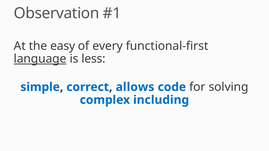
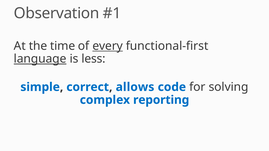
easy: easy -> time (63, 46)
every underline: none -> present (108, 46)
including: including -> reporting (161, 100)
